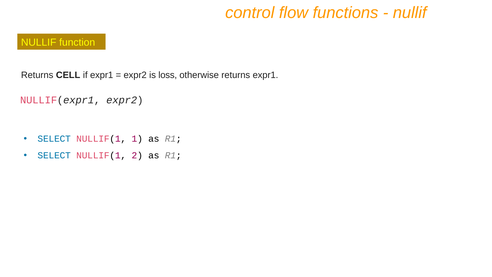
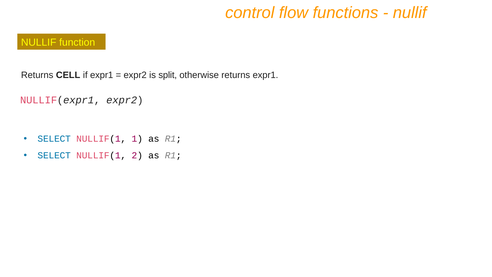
loss: loss -> split (168, 75)
